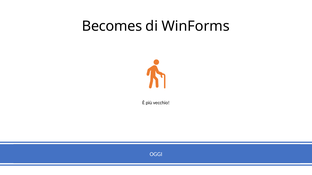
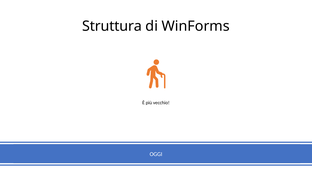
Becomes: Becomes -> Struttura (112, 26)
